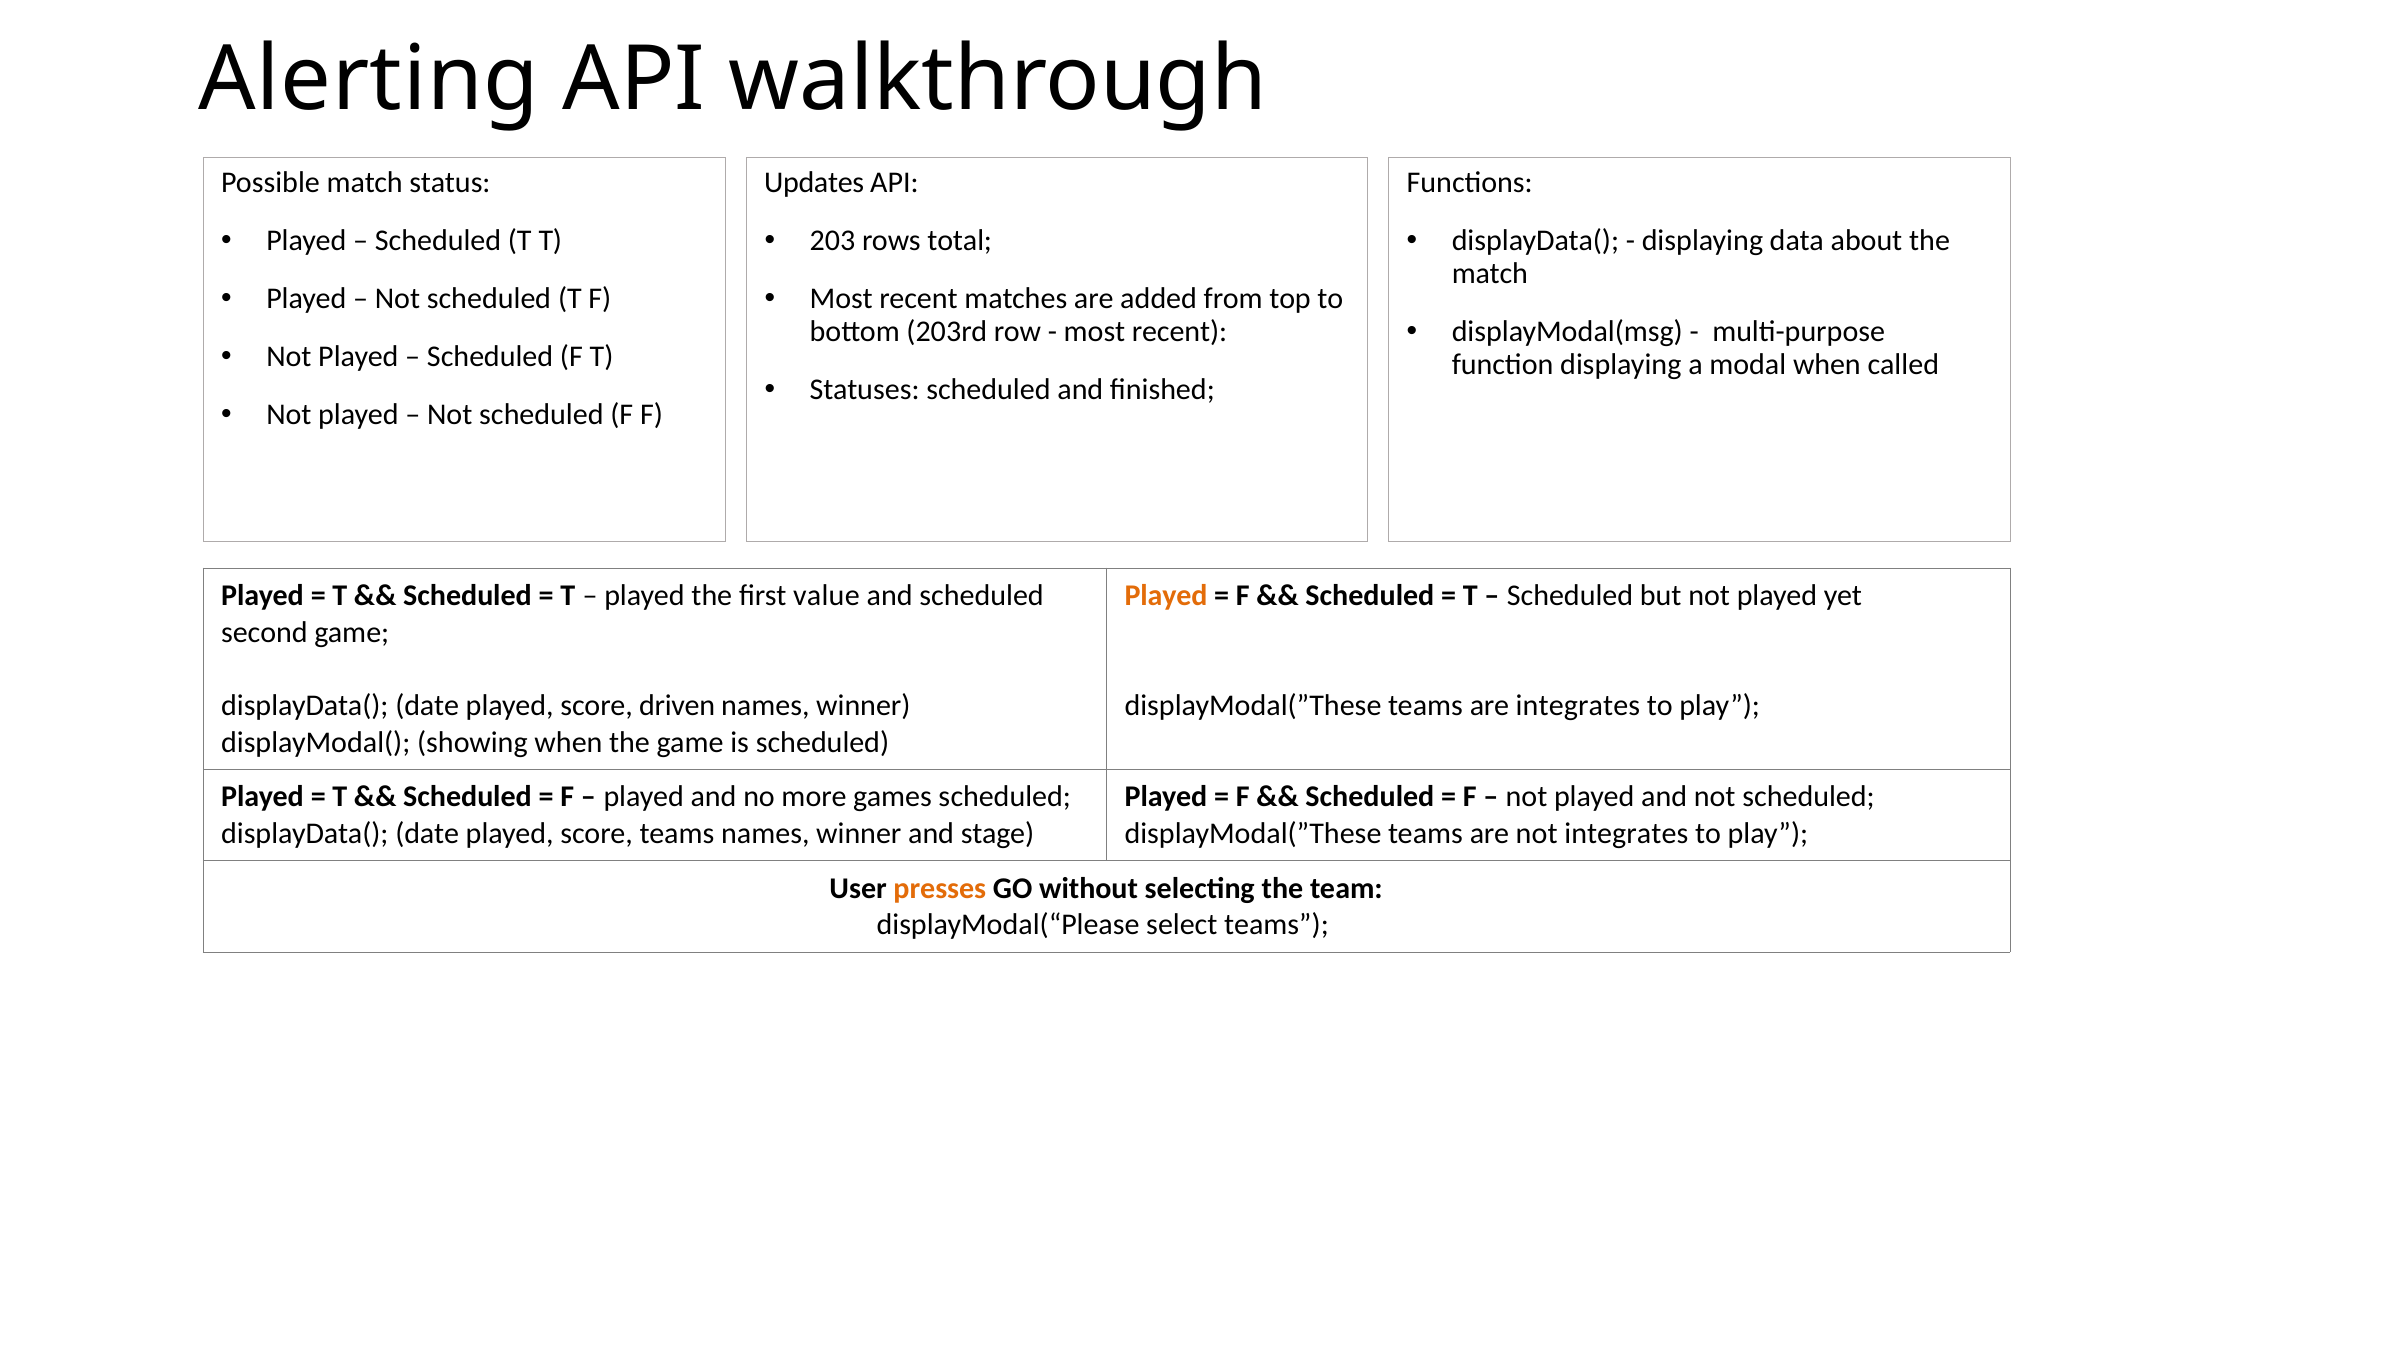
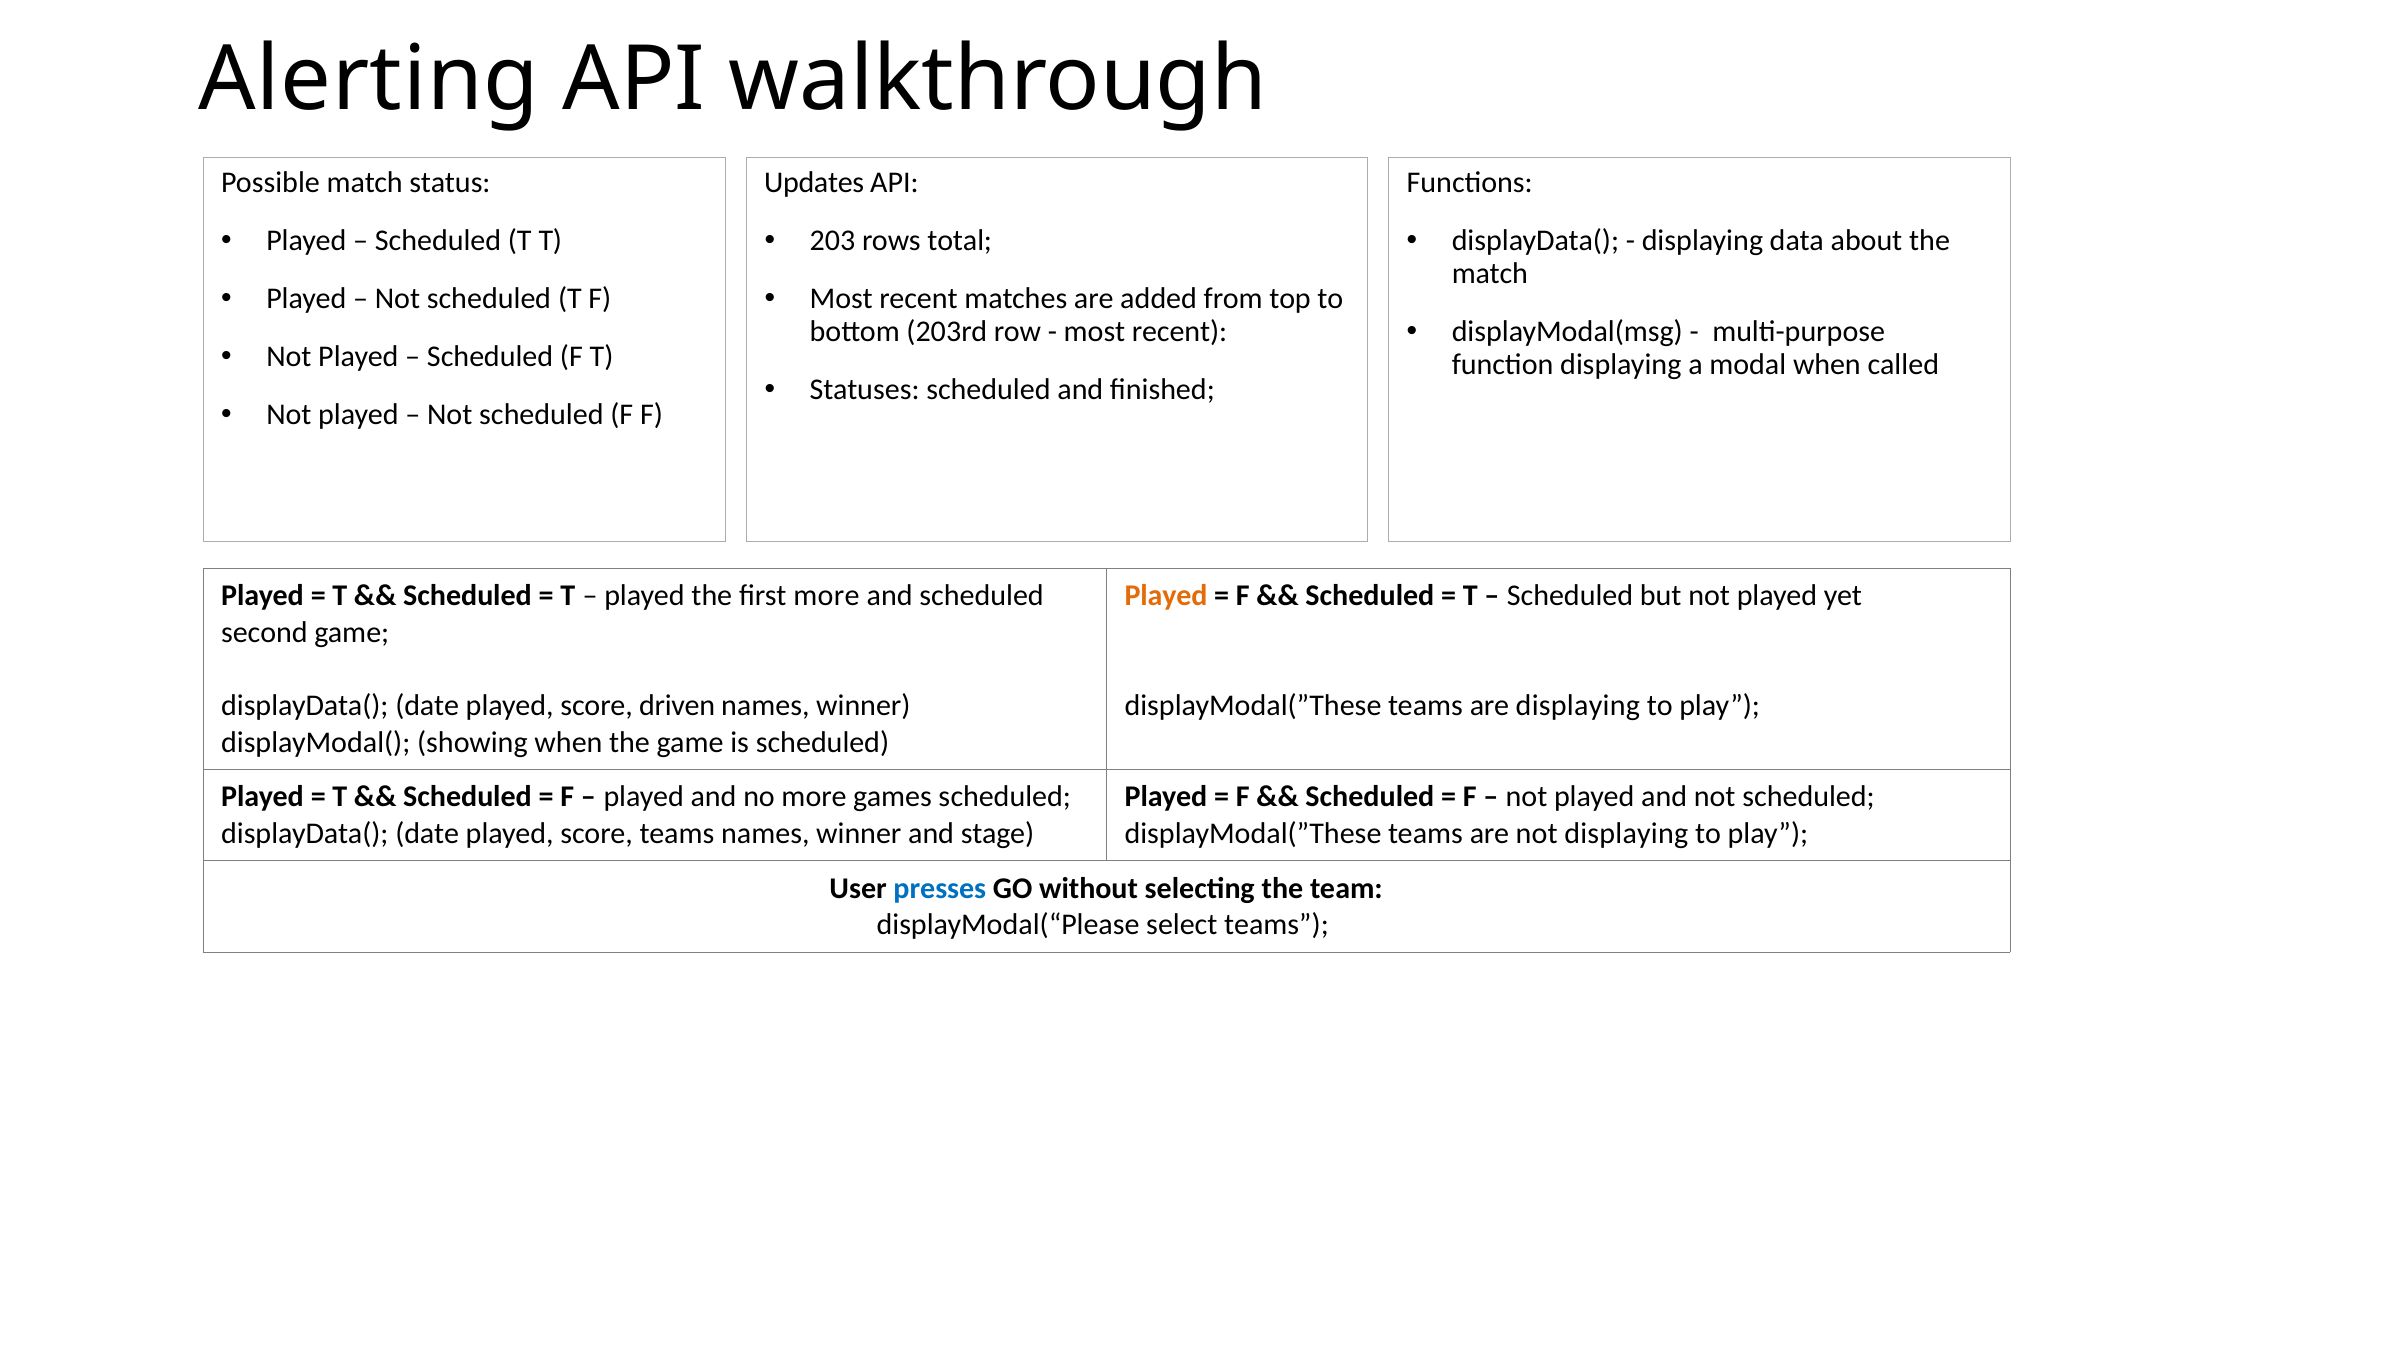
first value: value -> more (826, 596)
are integrates: integrates -> displaying (1578, 706)
not integrates: integrates -> displaying (1626, 834)
presses colour: orange -> blue (940, 889)
